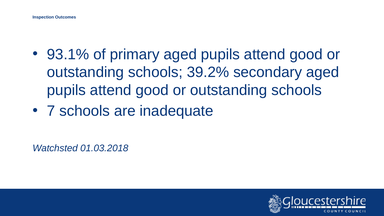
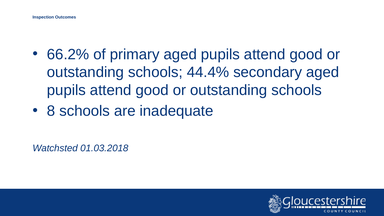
93.1%: 93.1% -> 66.2% (68, 54)
39.2%: 39.2% -> 44.4% (208, 72)
7: 7 -> 8 (51, 111)
